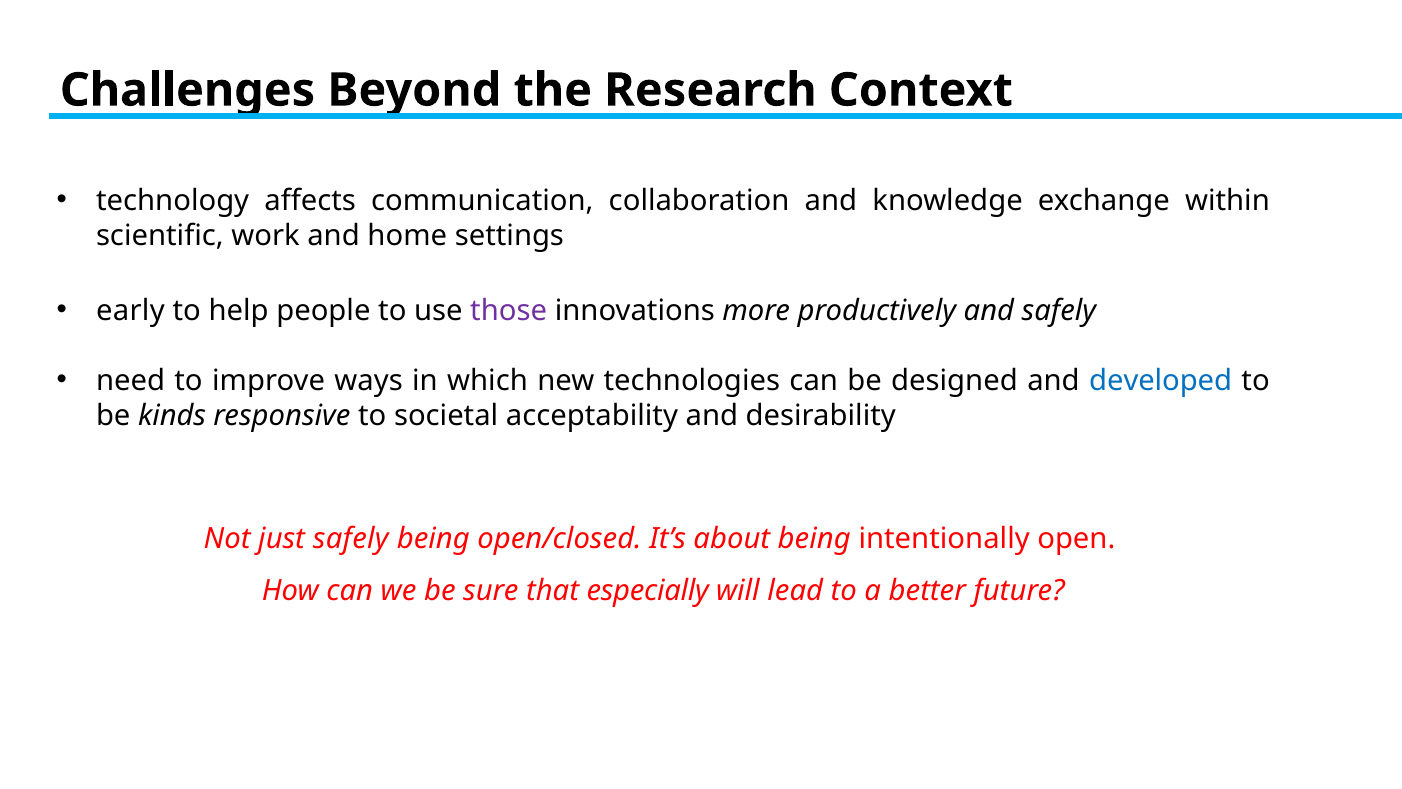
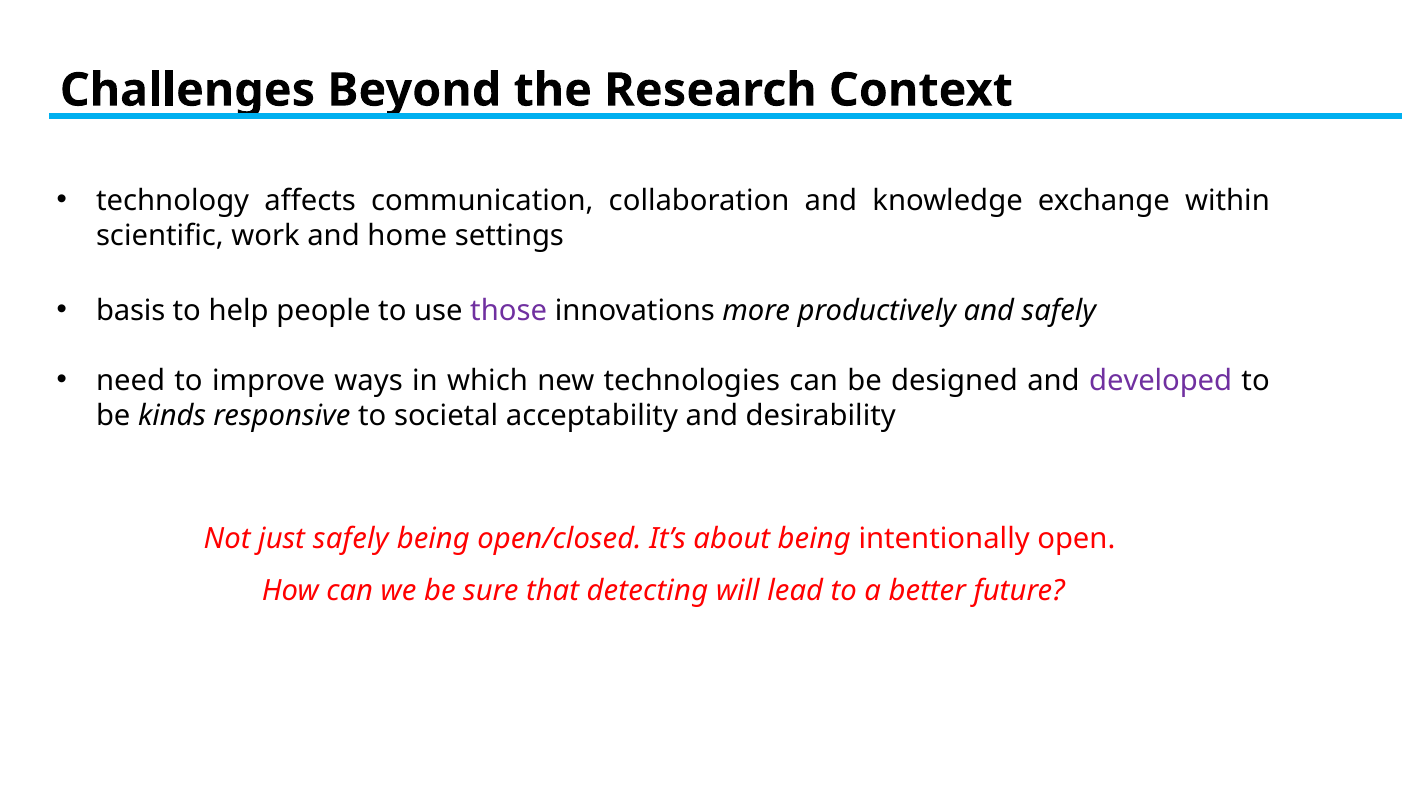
early: early -> basis (131, 310)
developed colour: blue -> purple (1161, 381)
especially: especially -> detecting (647, 591)
